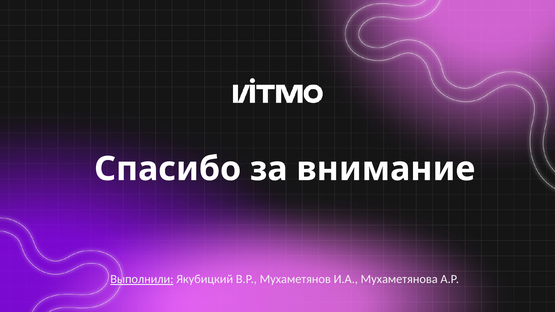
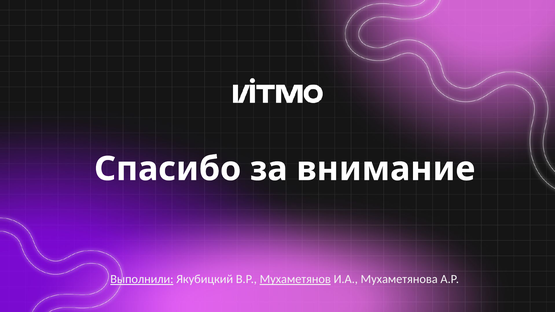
Мухаметянов underline: none -> present (295, 279)
